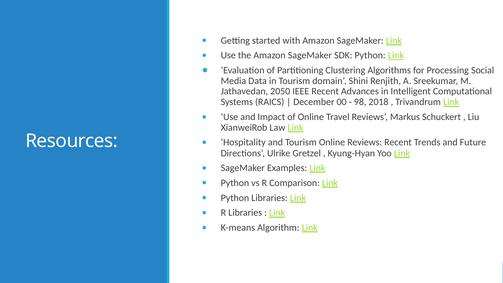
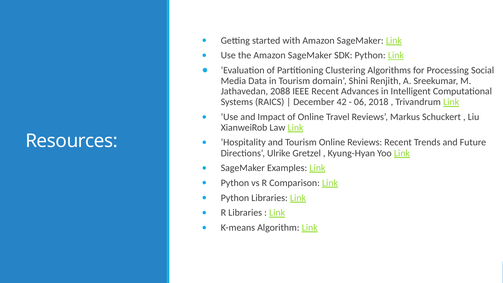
2050: 2050 -> 2088 (280, 91)
00: 00 -> 42 (342, 102)
98: 98 -> 06 (360, 102)
